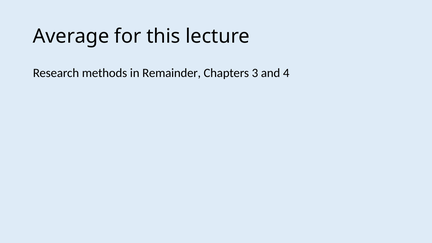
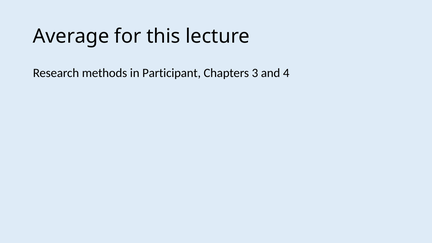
Remainder: Remainder -> Participant (172, 73)
